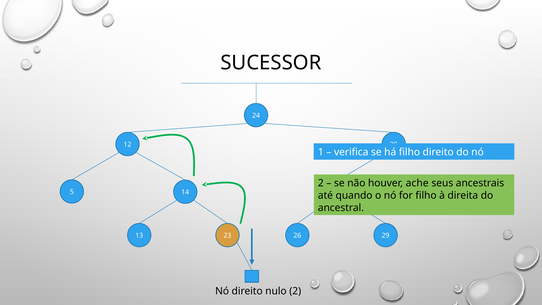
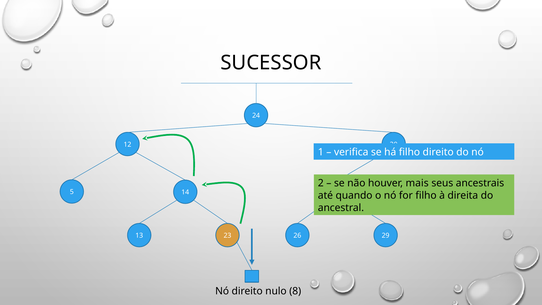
ache: ache -> mais (417, 183)
nulo 2: 2 -> 8 (295, 291)
